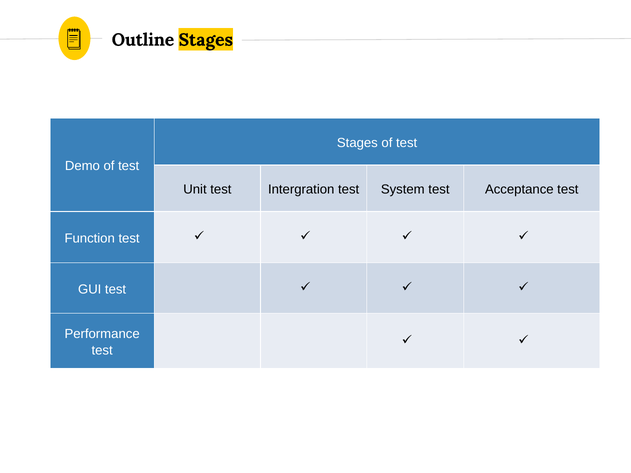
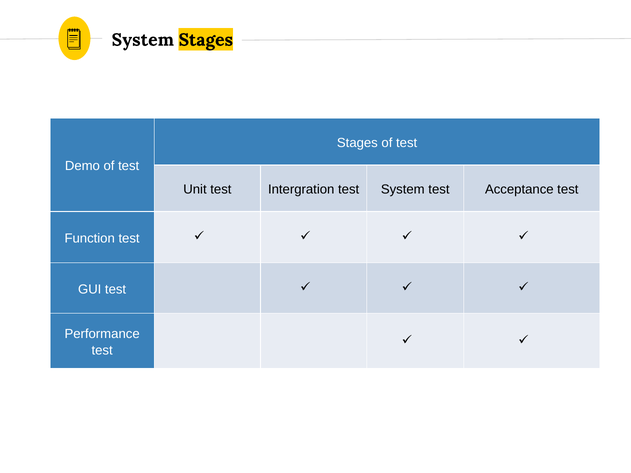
Outline: Outline -> System (143, 40)
